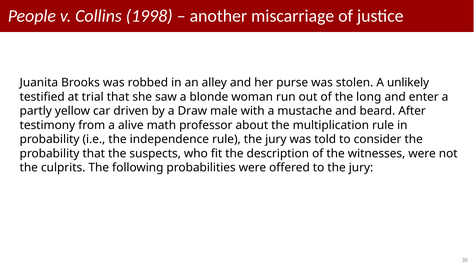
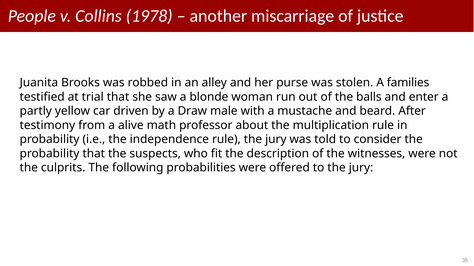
1998: 1998 -> 1978 (149, 16)
unlikely: unlikely -> families (408, 83)
long: long -> balls (369, 97)
